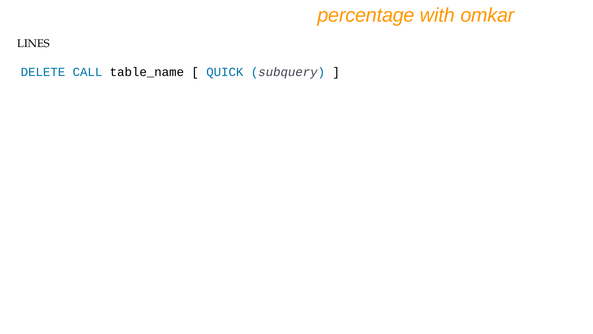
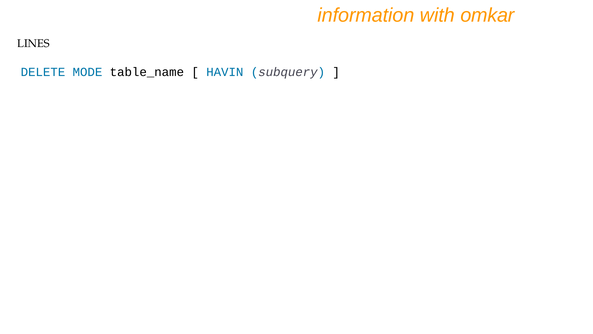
percentage: percentage -> information (366, 15)
CALL: CALL -> MODE (87, 72)
QUICK: QUICK -> HAVIN (225, 72)
